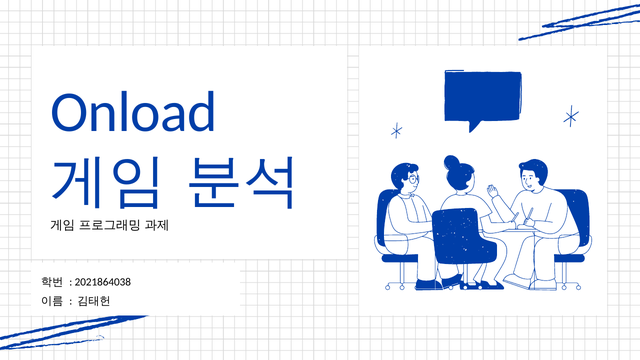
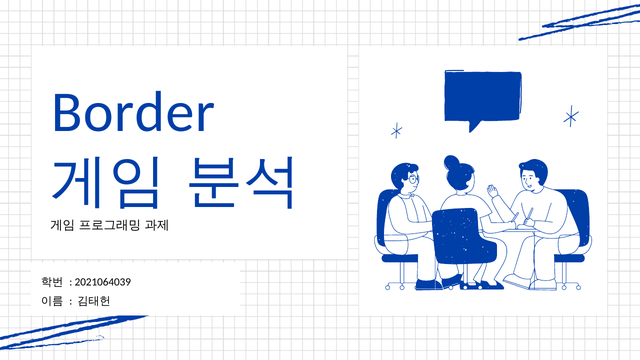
Onload: Onload -> Border (133, 112)
2021864038: 2021864038 -> 2021064039 (103, 282)
